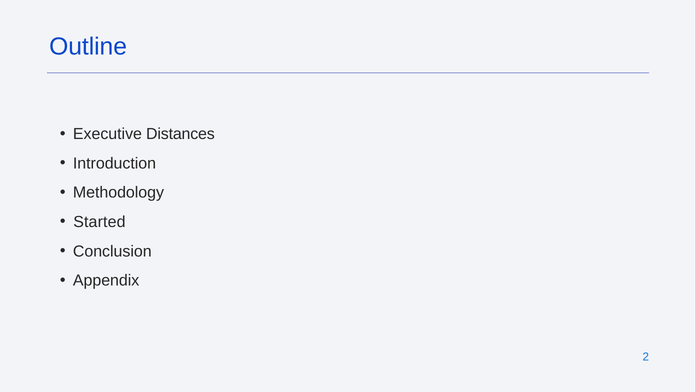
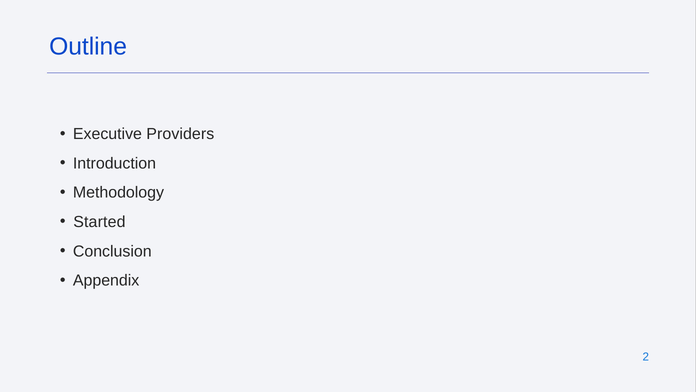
Distances: Distances -> Providers (180, 134)
